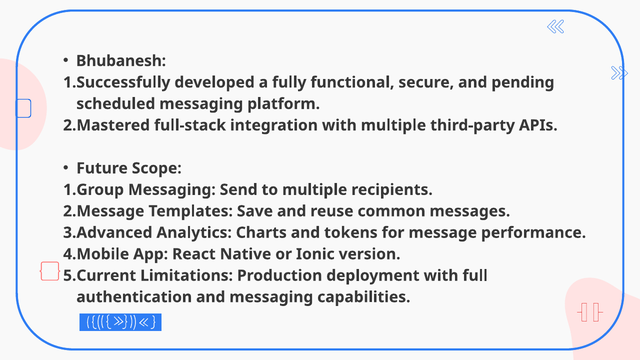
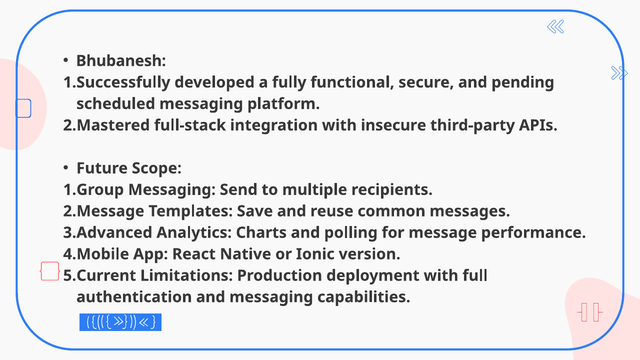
with multiple: multiple -> insecure (394, 125)
tokens: tokens -> polling (351, 233)
